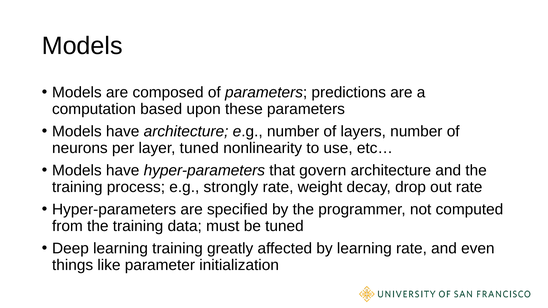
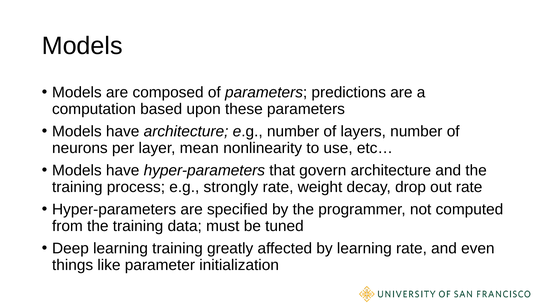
layer tuned: tuned -> mean (199, 148)
